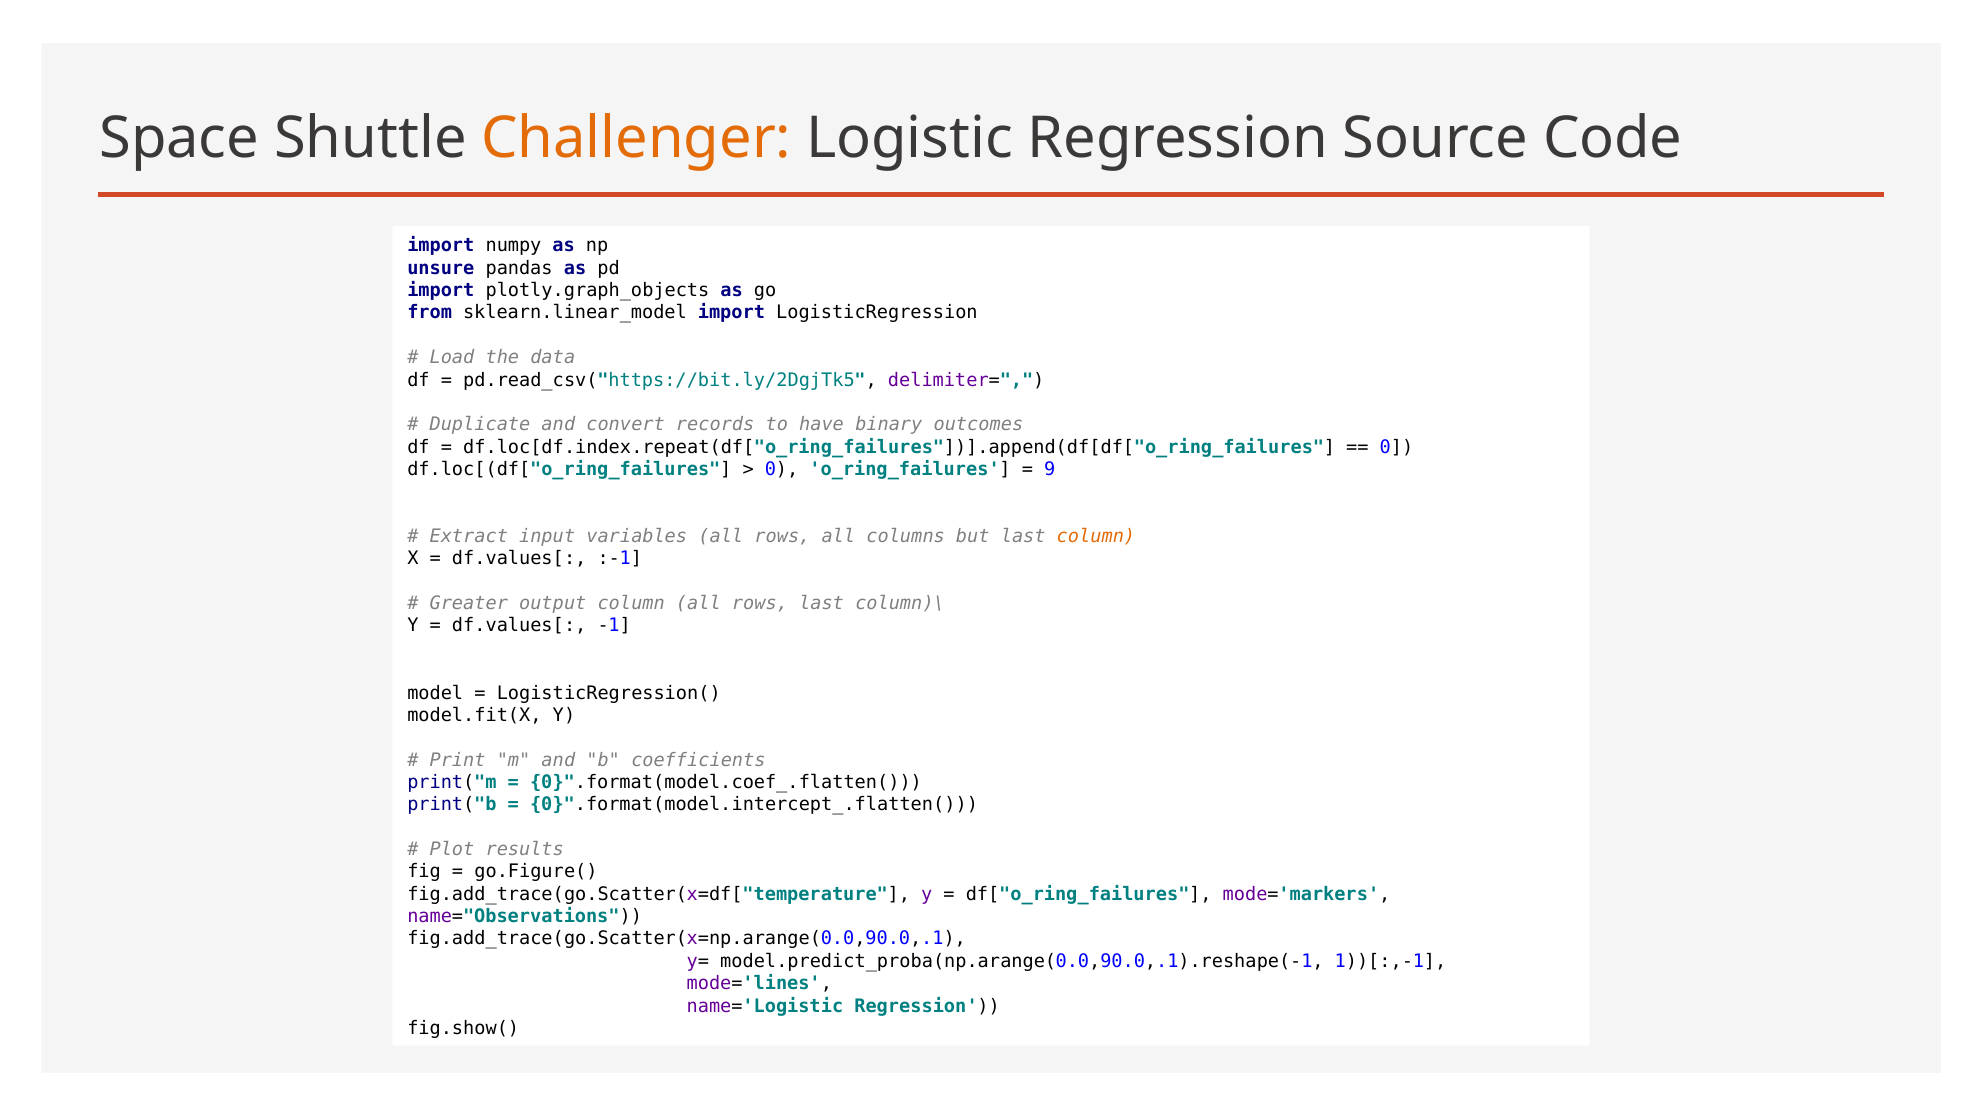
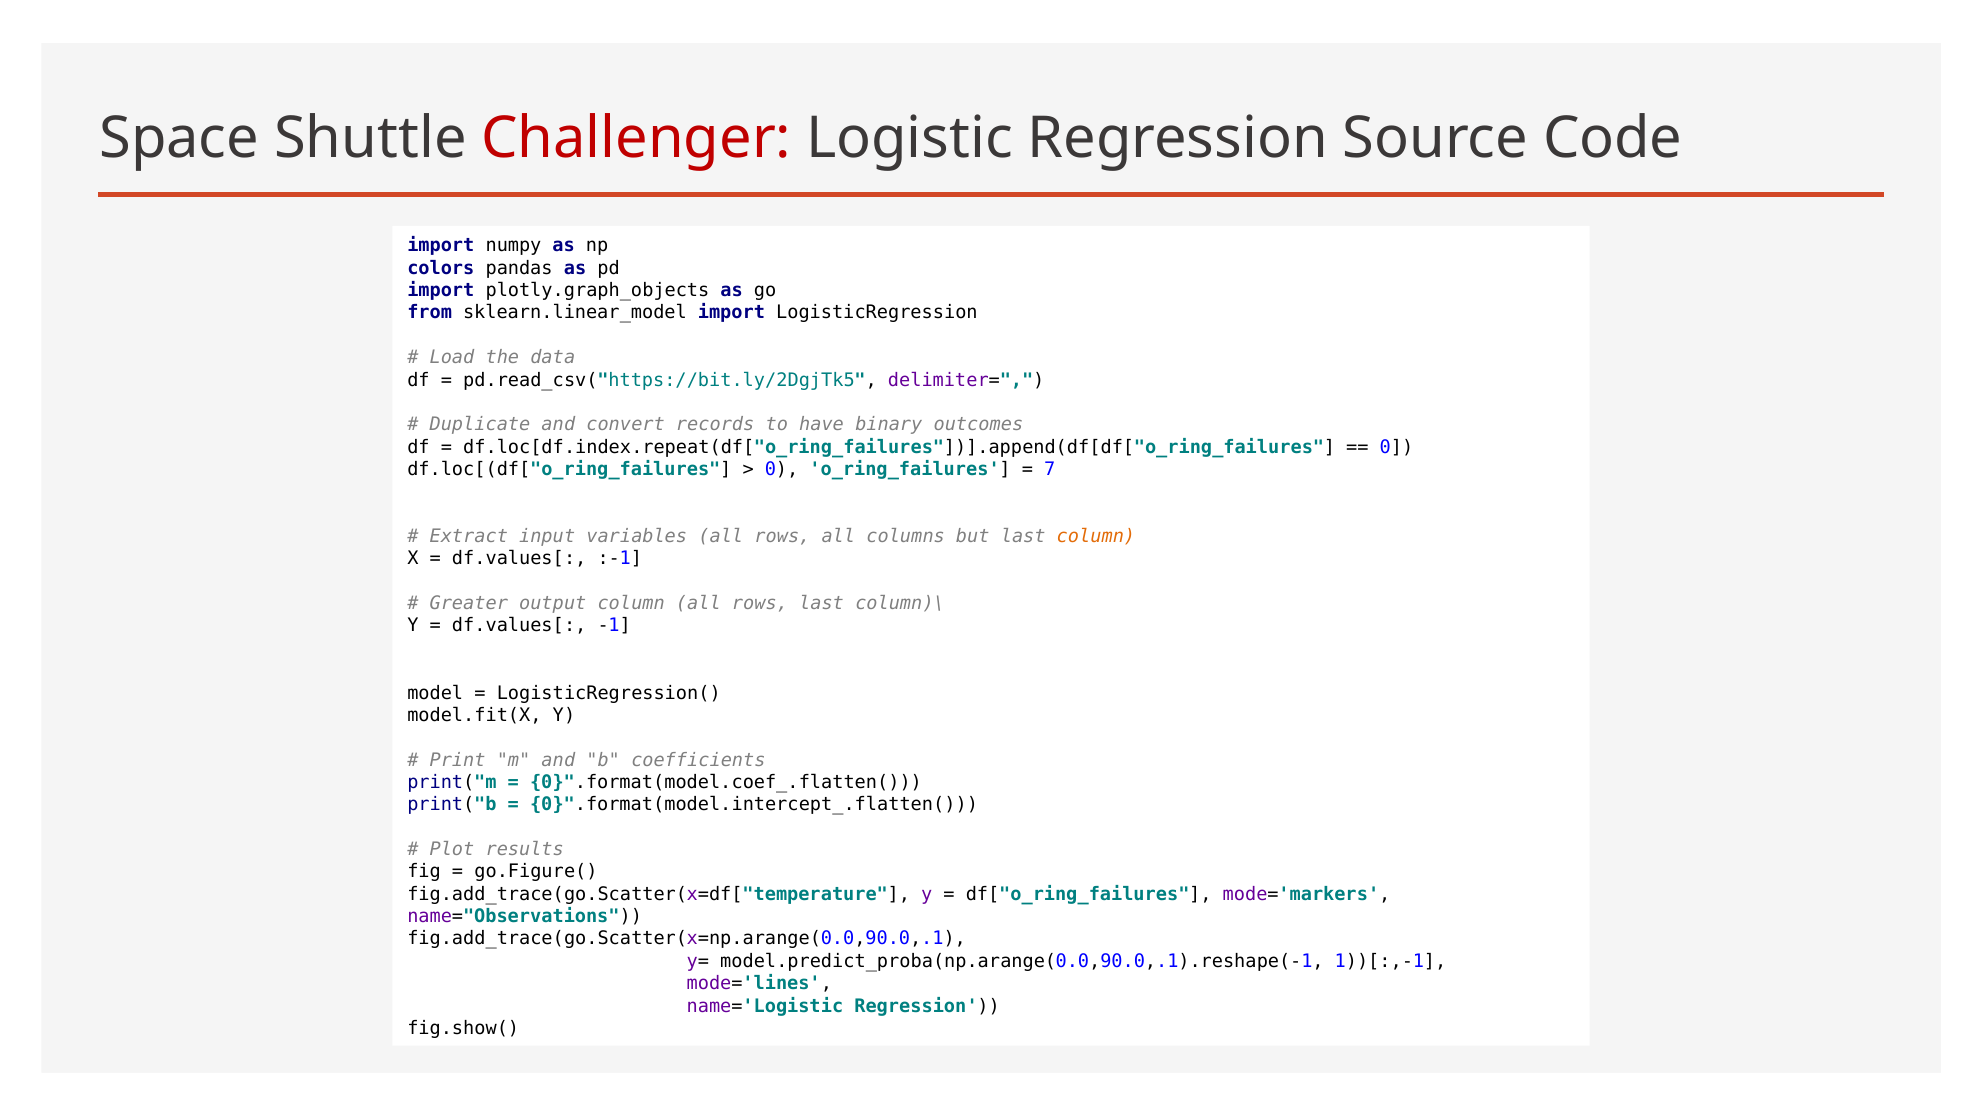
Challenger colour: orange -> red (636, 139)
unsure: unsure -> colors (441, 268)
9: 9 -> 7 (1050, 469)
